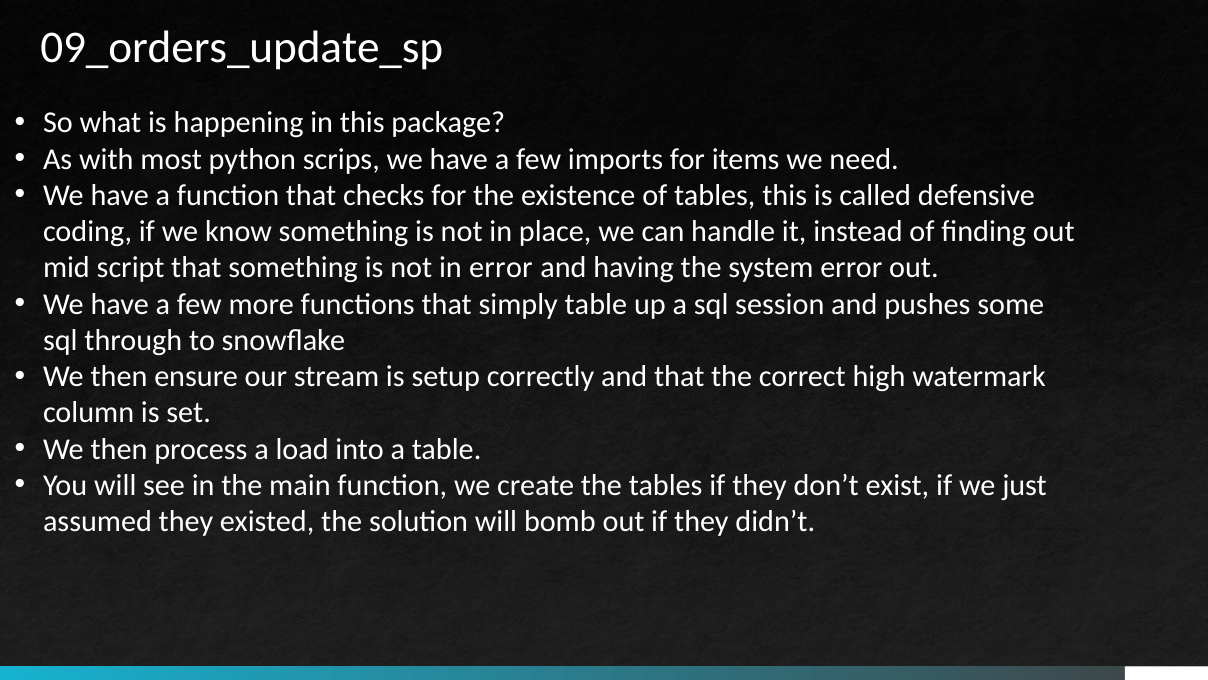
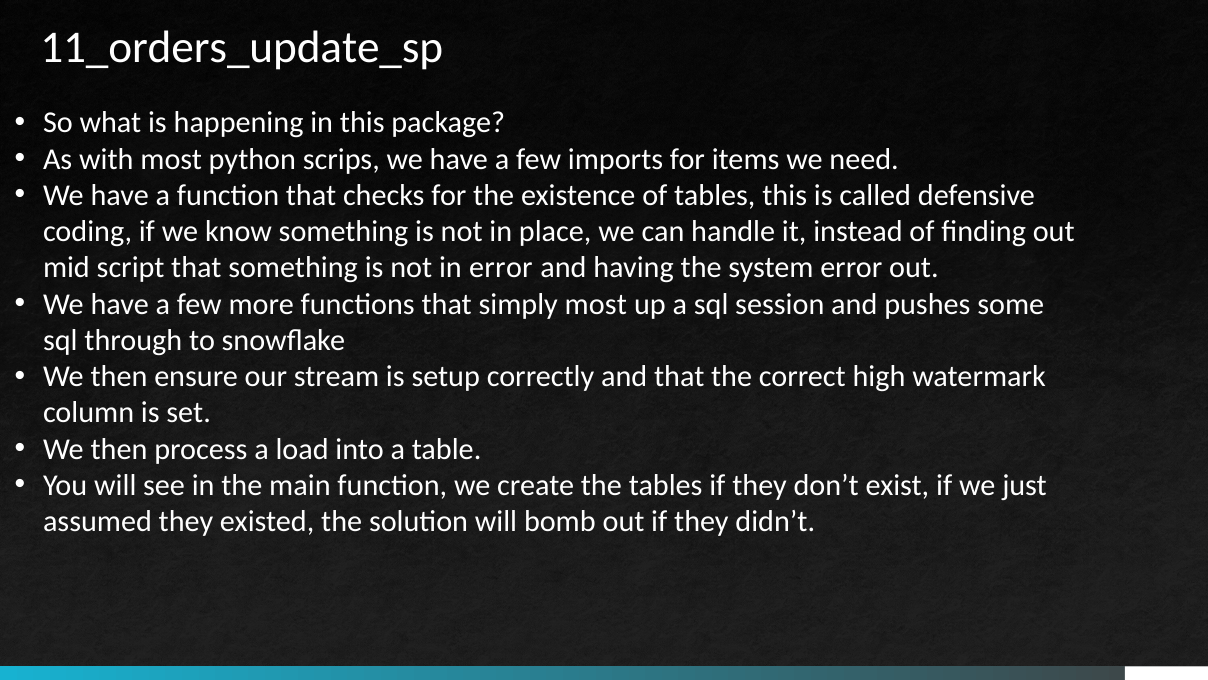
09_orders_update_sp: 09_orders_update_sp -> 11_orders_update_sp (242, 47)
simply table: table -> most (596, 304)
